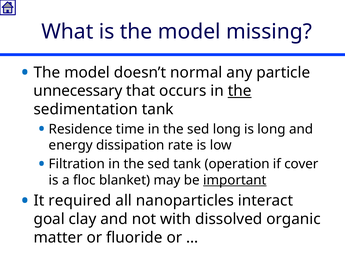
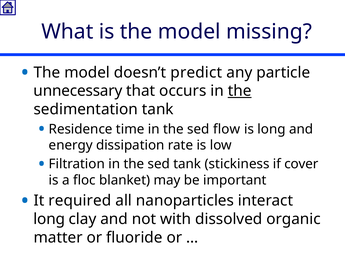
normal: normal -> predict (196, 72)
sed long: long -> flow (227, 129)
operation: operation -> stickiness (237, 164)
important underline: present -> none (235, 180)
goal: goal -> long (49, 219)
